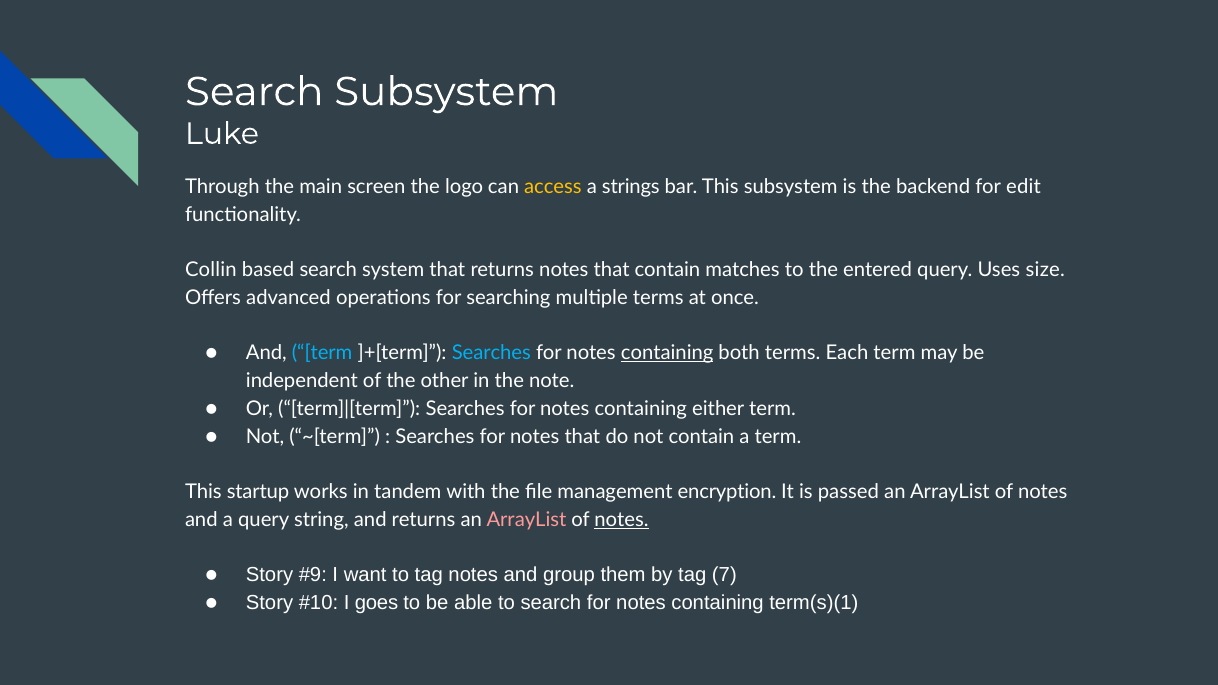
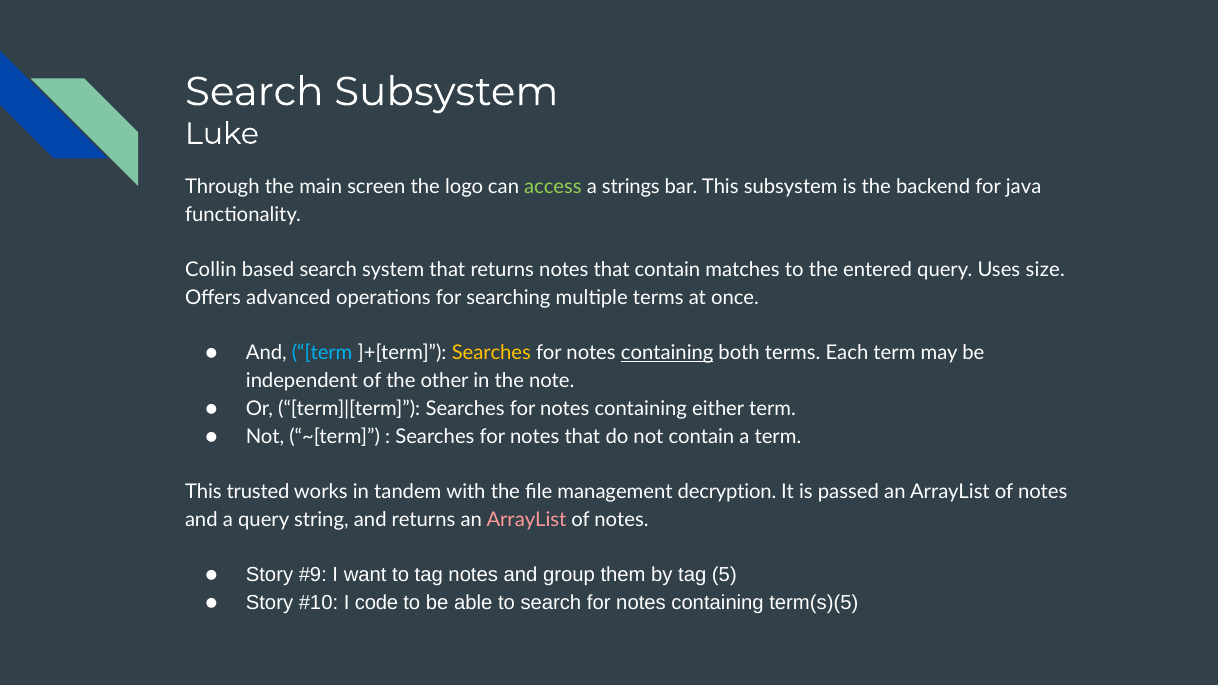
access colour: yellow -> light green (553, 187)
edit: edit -> java (1024, 187)
Searches colour: light blue -> yellow (491, 353)
startup: startup -> trusted (258, 492)
encryption: encryption -> decryption (727, 492)
notes underline: present -> none (622, 520)
7: 7 -> 5 (724, 575)
goes: goes -> code (377, 603)
term(s)(1: term(s)(1 -> term(s)(5 (814, 603)
